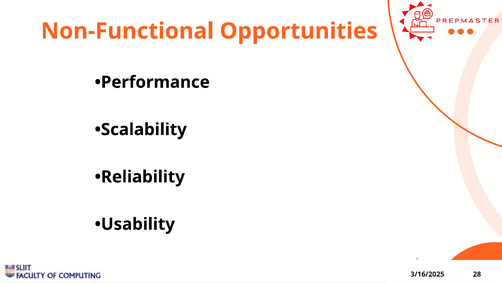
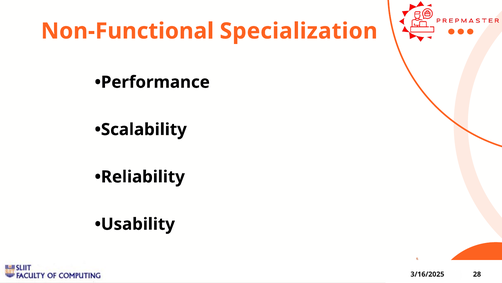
Opportunities: Opportunities -> Specialization (299, 31)
